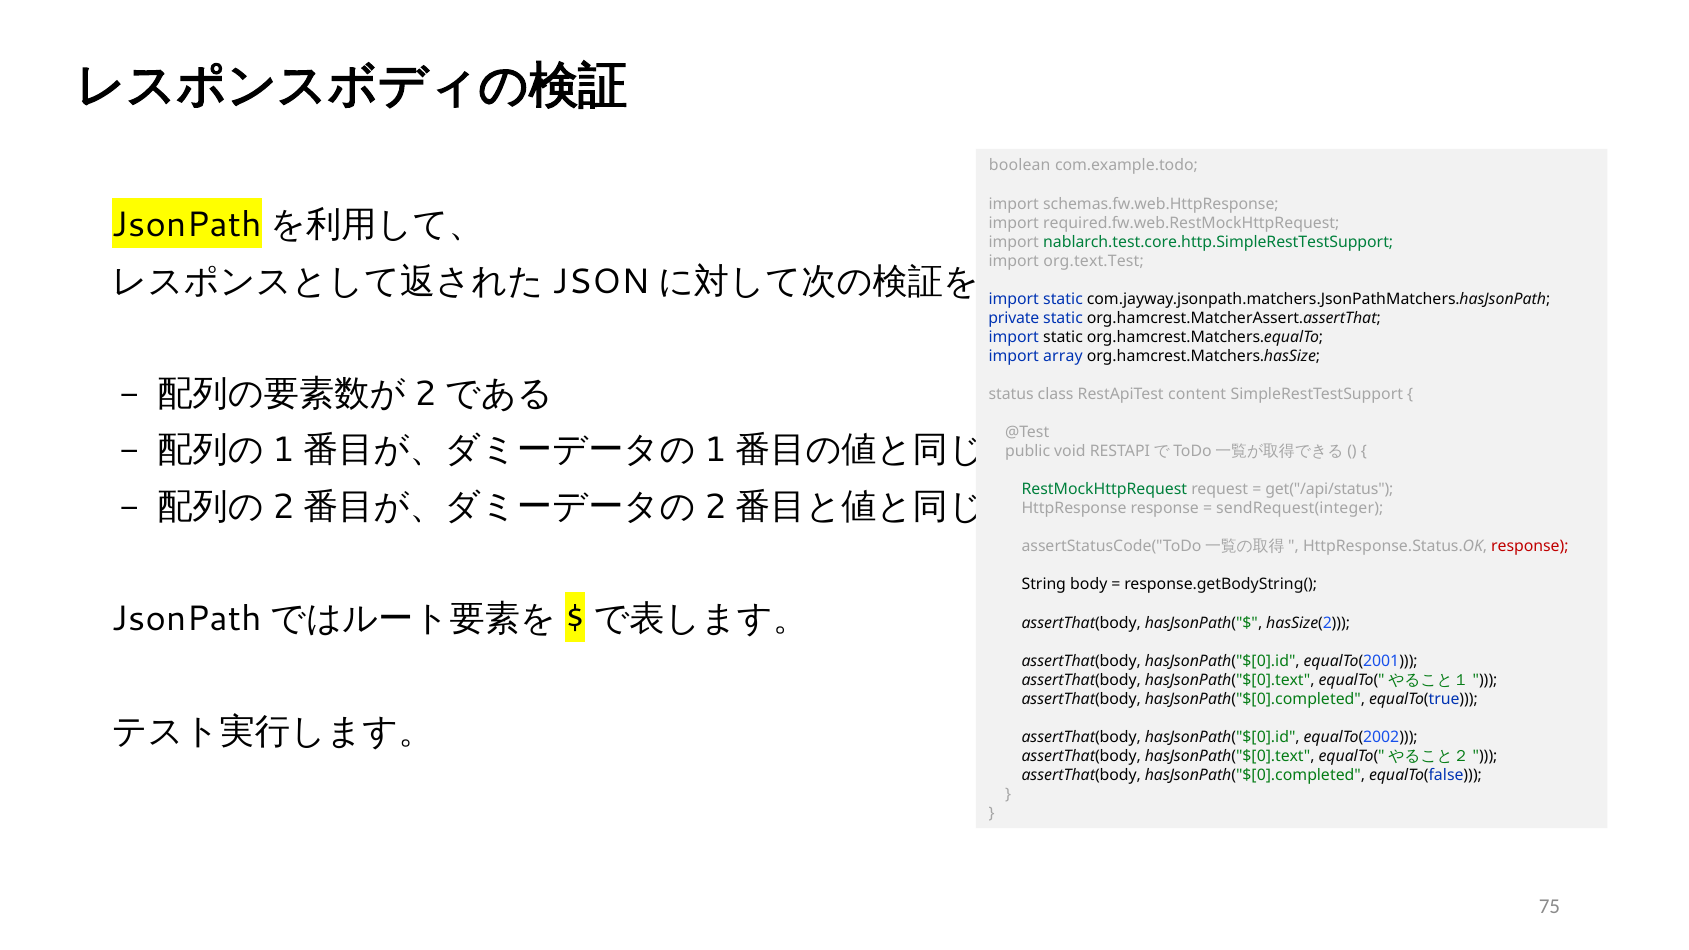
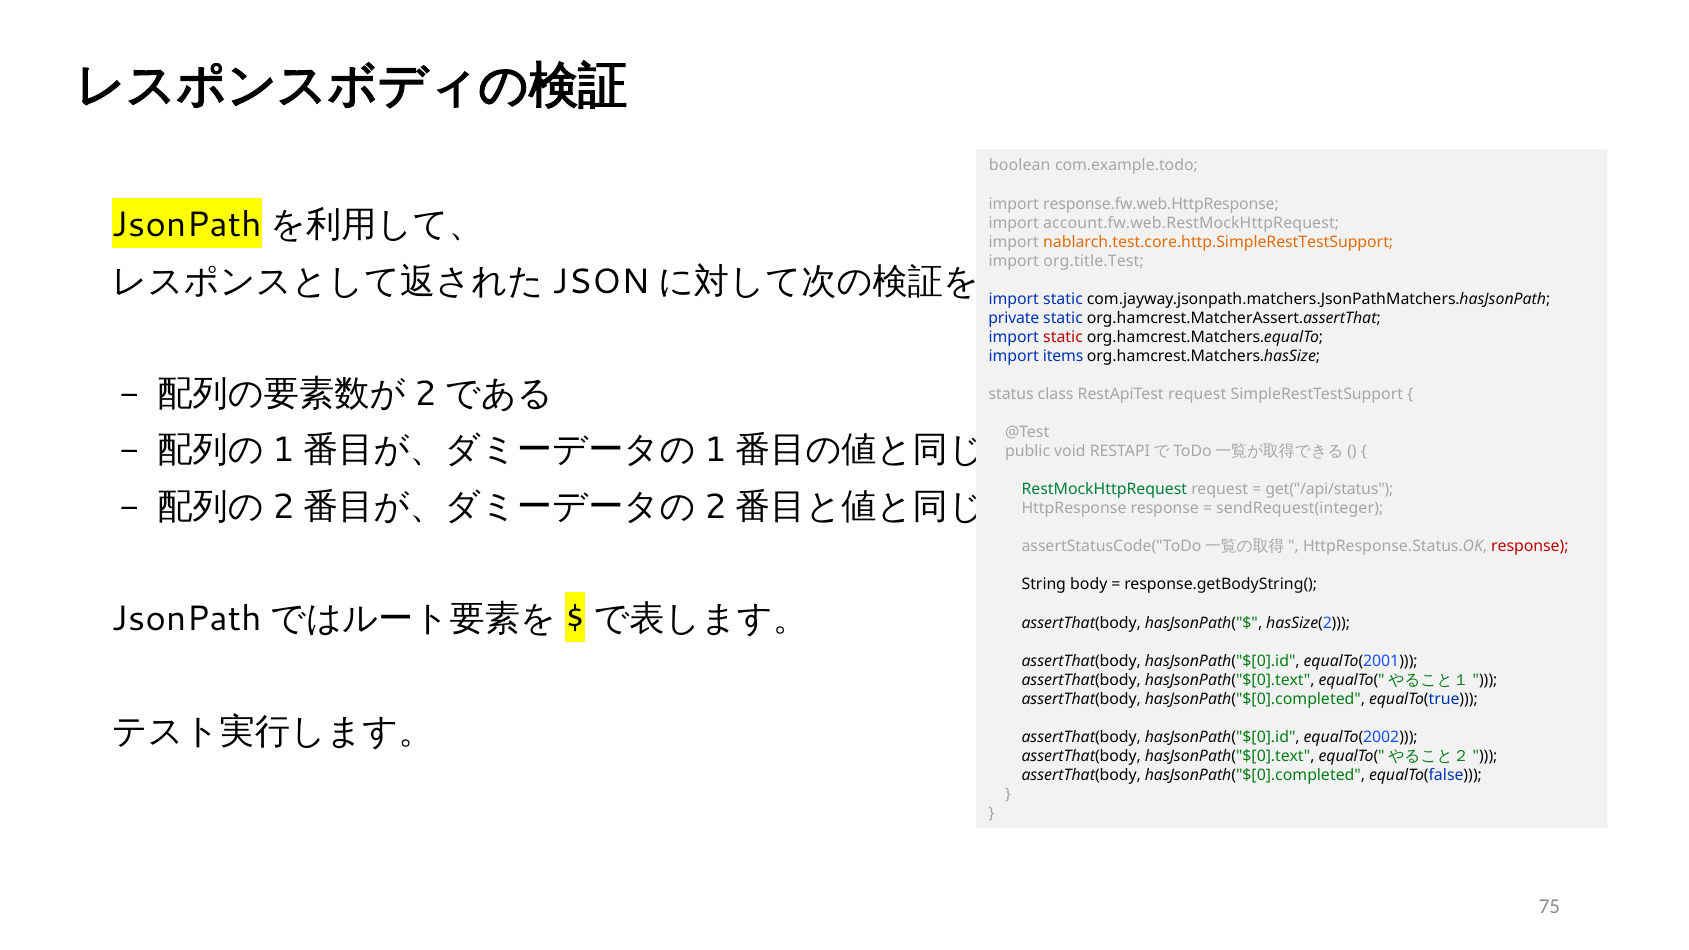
schemas.fw.web.HttpResponse: schemas.fw.web.HttpResponse -> response.fw.web.HttpResponse (1161, 204)
required.fw.web.RestMockHttpRequest: required.fw.web.RestMockHttpRequest -> account.fw.web.RestMockHttpRequest (1191, 223)
nablarch.test.core.http.SimpleRestTestSupport colour: green -> orange (1218, 242)
org.text.Test: org.text.Test -> org.title.Test (1094, 261)
static colour: black -> red (1063, 337)
array: array -> items (1063, 356)
RestApiTest content: content -> request (1197, 394)
